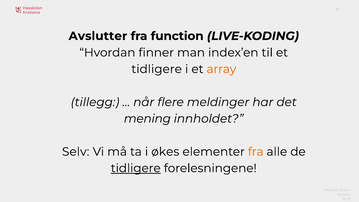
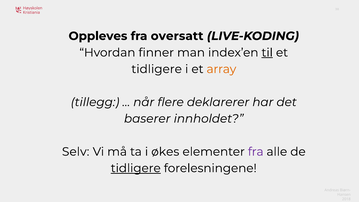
Avslutter: Avslutter -> Oppleves (98, 36)
function: function -> oversatt (177, 36)
til underline: none -> present (267, 53)
meldinger: meldinger -> deklarerer (218, 102)
mening: mening -> baserer (147, 119)
fra colour: orange -> purple (256, 152)
